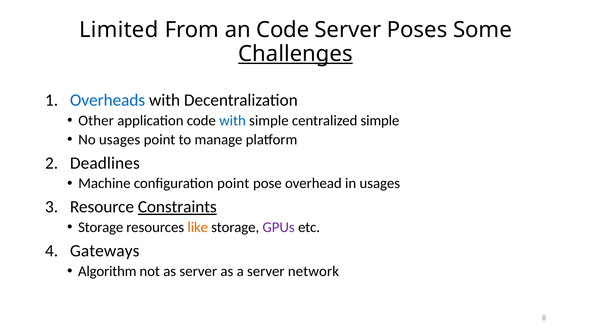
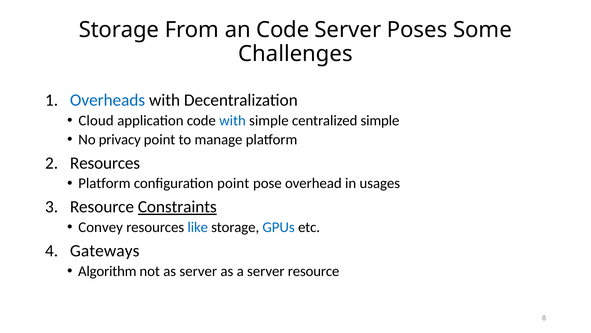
Limited: Limited -> Storage (119, 30)
Challenges underline: present -> none (295, 54)
Other: Other -> Cloud (96, 120)
No usages: usages -> privacy (120, 139)
Deadlines: Deadlines -> Resources (105, 163)
Machine: Machine -> Platform (104, 183)
Storage: Storage -> Convey (101, 227)
like colour: orange -> blue (198, 227)
GPUs colour: purple -> blue (279, 227)
server network: network -> resource (314, 271)
